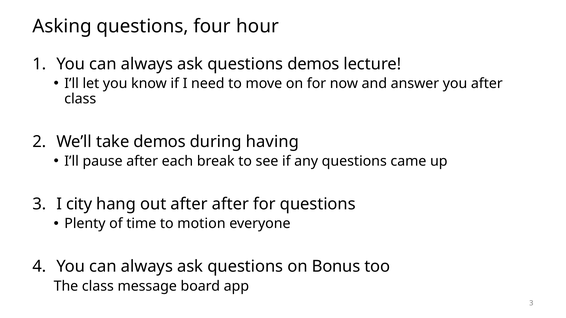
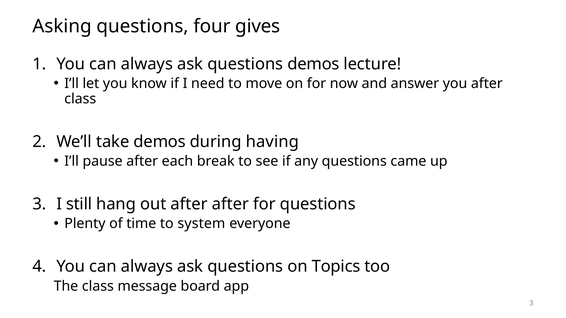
hour: hour -> gives (258, 26)
city: city -> still (79, 204)
motion: motion -> system (201, 224)
Bonus: Bonus -> Topics (336, 267)
